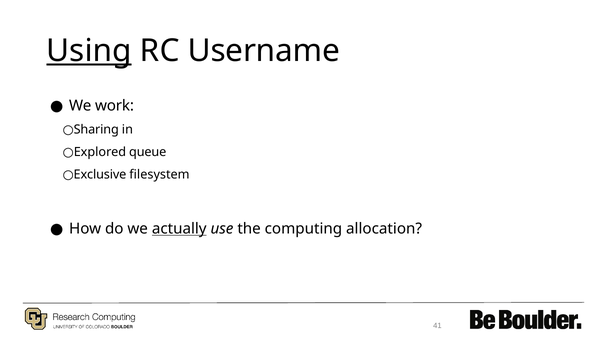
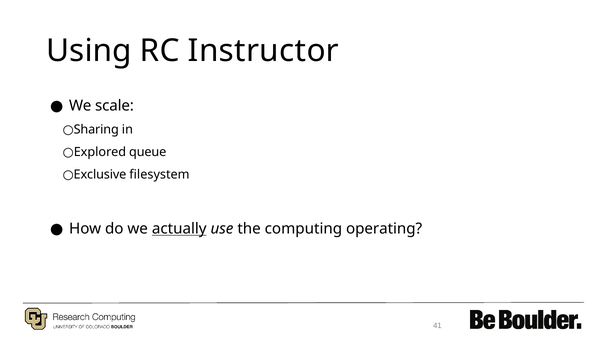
Using underline: present -> none (89, 51)
Username: Username -> Instructor (263, 51)
work: work -> scale (115, 106)
allocation: allocation -> operating (384, 229)
